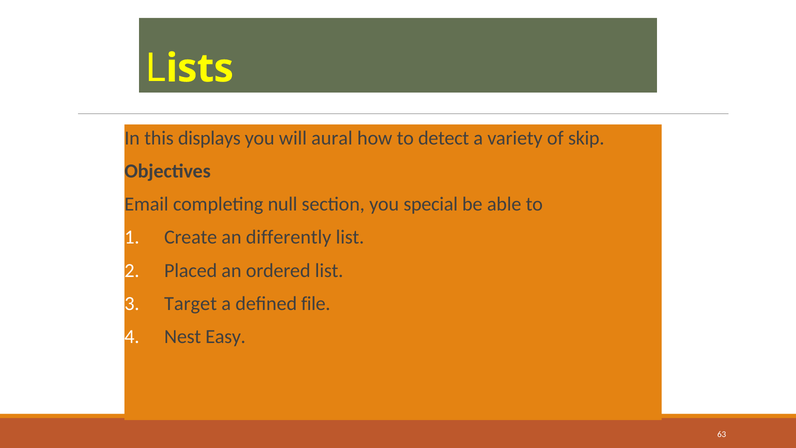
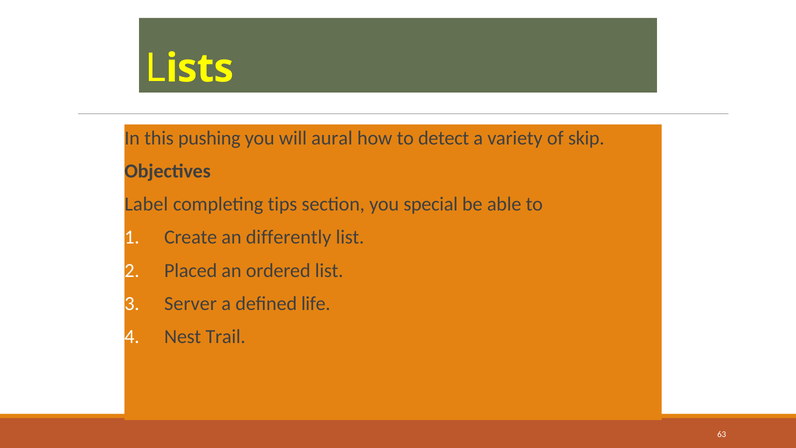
displays: displays -> pushing (209, 138)
Email: Email -> Label (146, 204)
null: null -> tips (283, 204)
Target: Target -> Server (191, 303)
file: file -> life (316, 303)
Easy: Easy -> Trail (226, 337)
